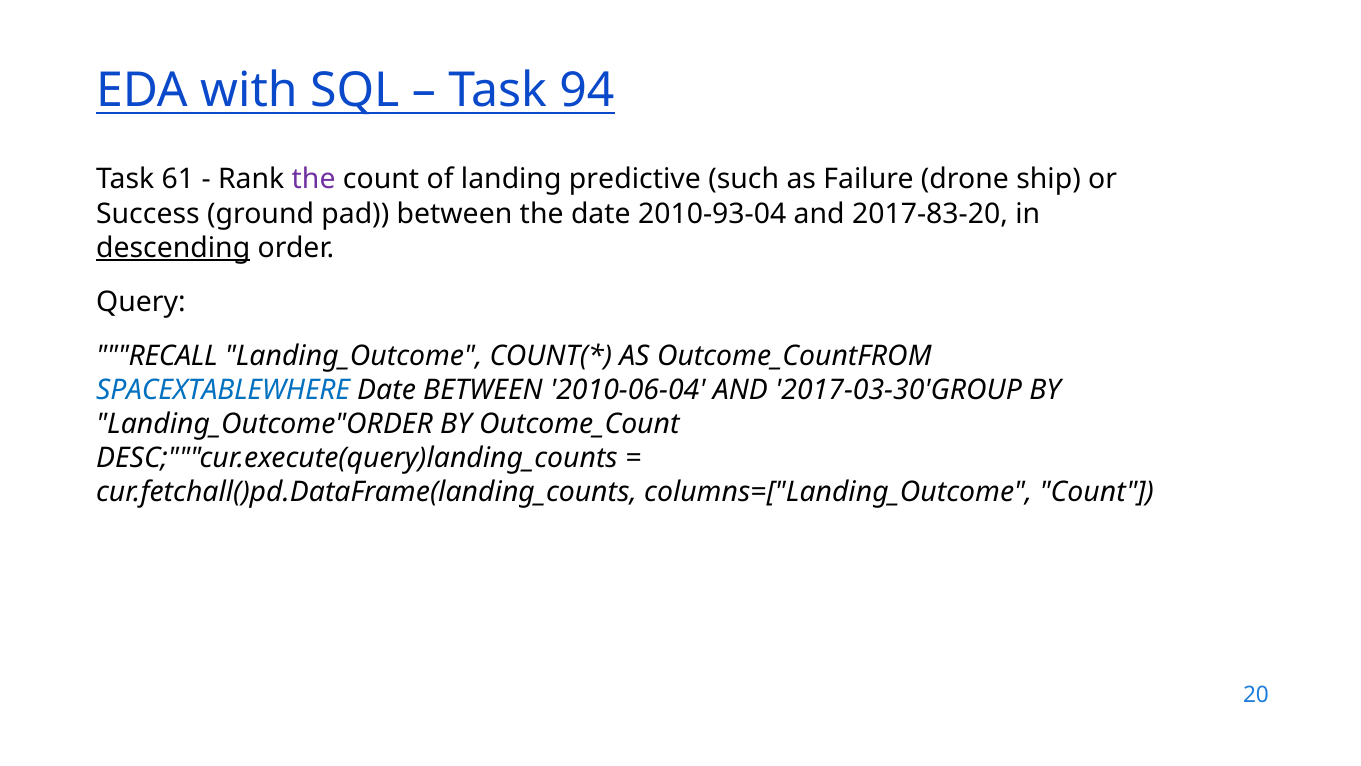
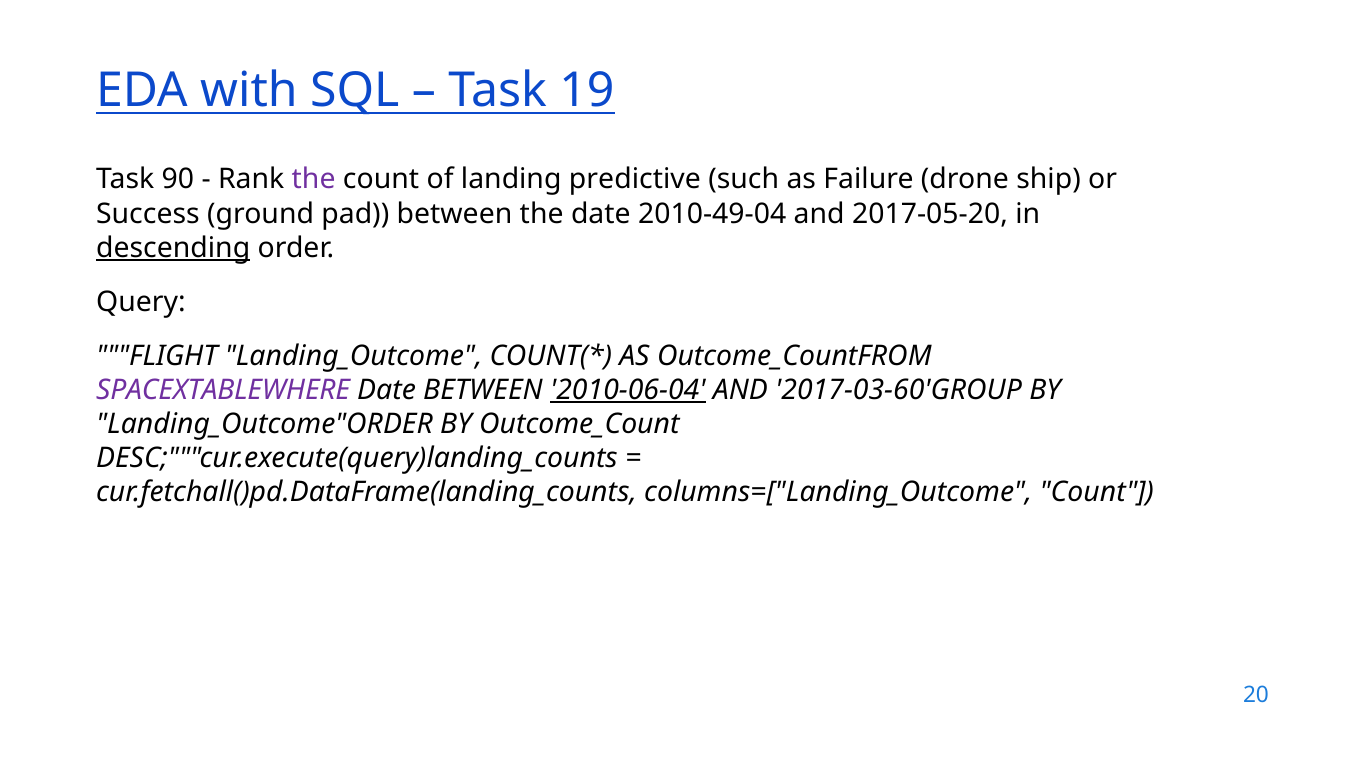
94: 94 -> 19 (587, 91)
61: 61 -> 90 (178, 179)
2010-93-04: 2010-93-04 -> 2010-49-04 (712, 214)
2017-83-20: 2017-83-20 -> 2017-05-20 (930, 214)
RECALL: RECALL -> FLIGHT (157, 355)
SPACEXTABLEWHERE colour: blue -> purple (223, 390)
2010-06-04 underline: none -> present (628, 390)
2017-03-30'GROUP: 2017-03-30'GROUP -> 2017-03-60'GROUP (899, 390)
